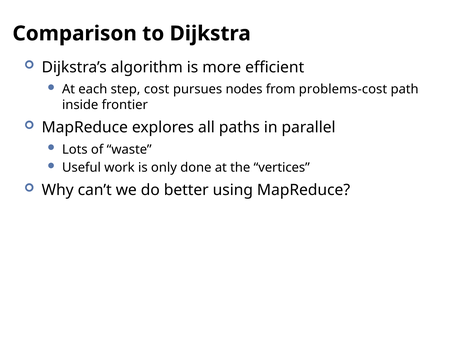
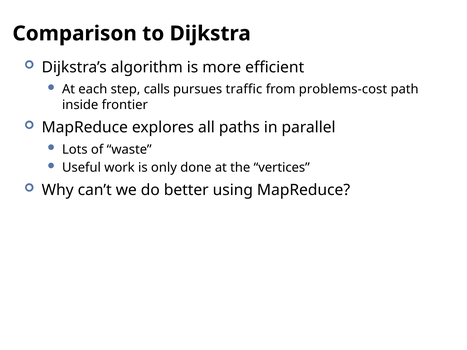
cost: cost -> calls (157, 89)
nodes: nodes -> traffic (244, 89)
